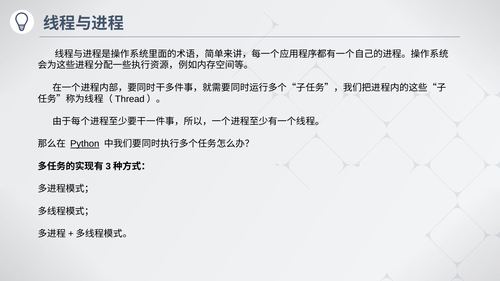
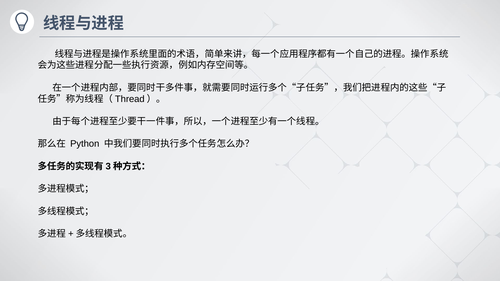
Python underline: present -> none (85, 144)
